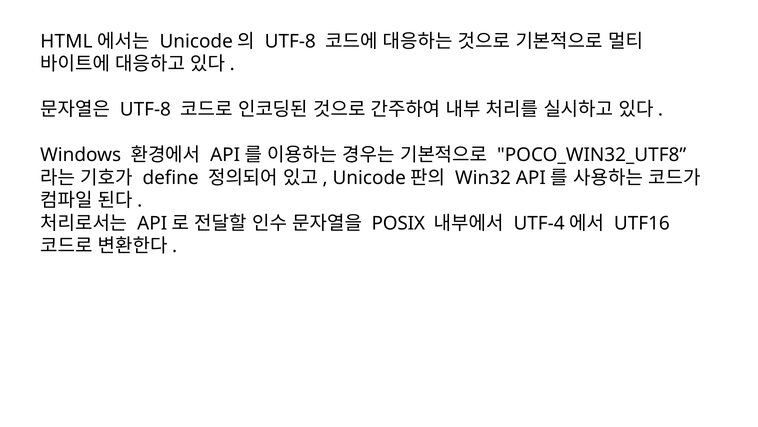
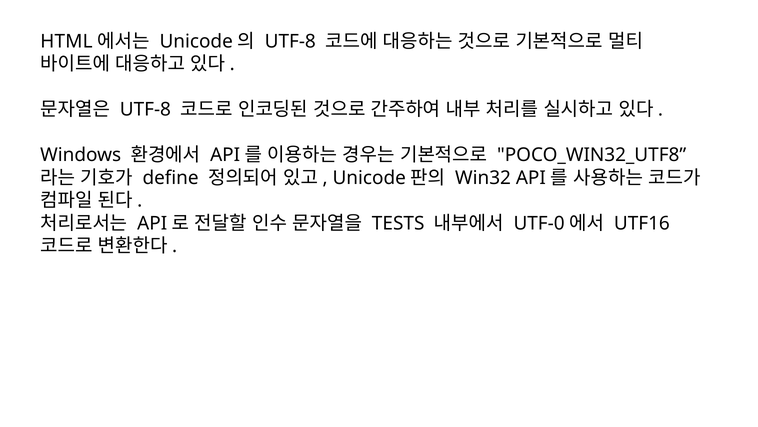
POSIX: POSIX -> TESTS (398, 223)
UTF-4: UTF-4 -> UTF-0 (539, 223)
